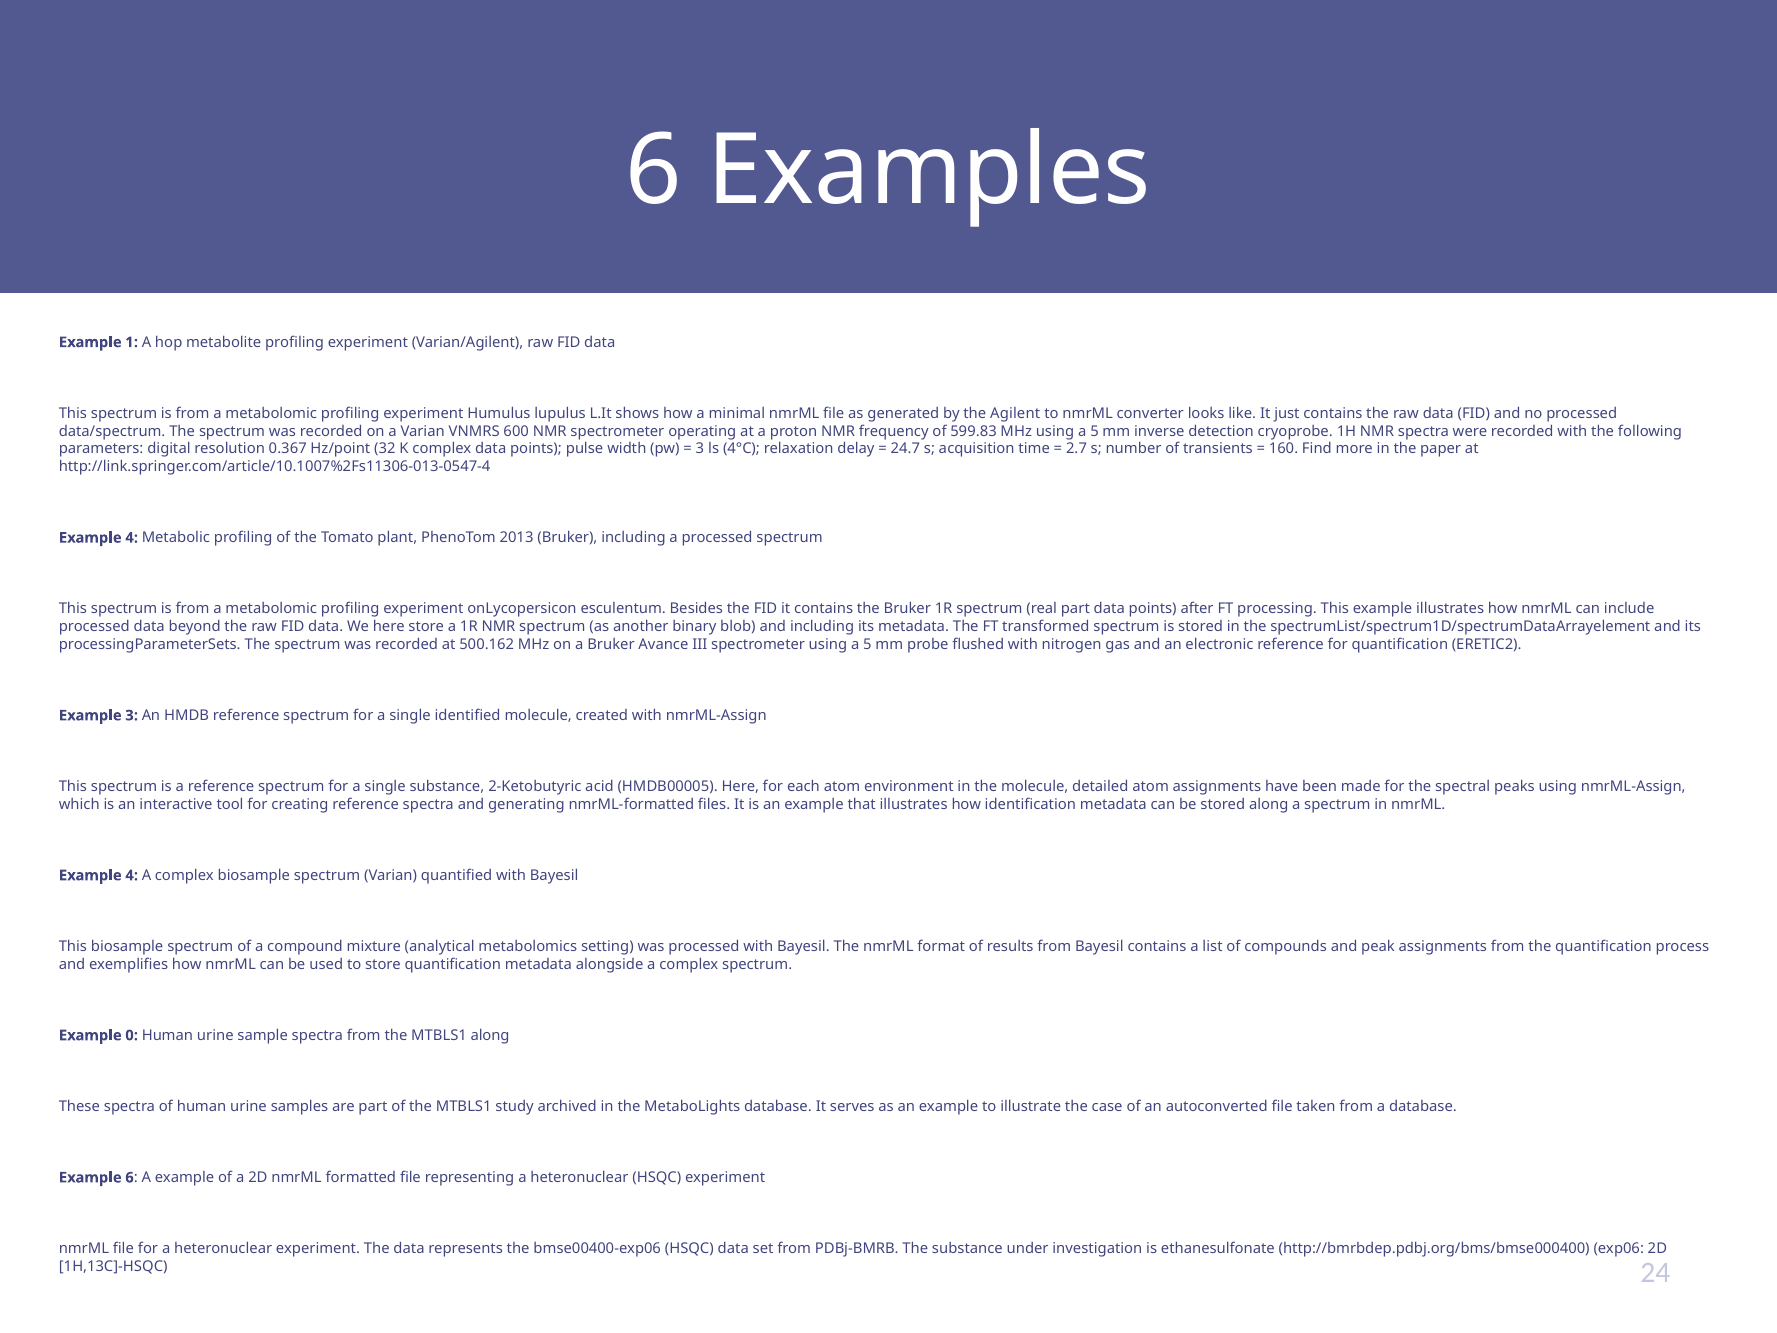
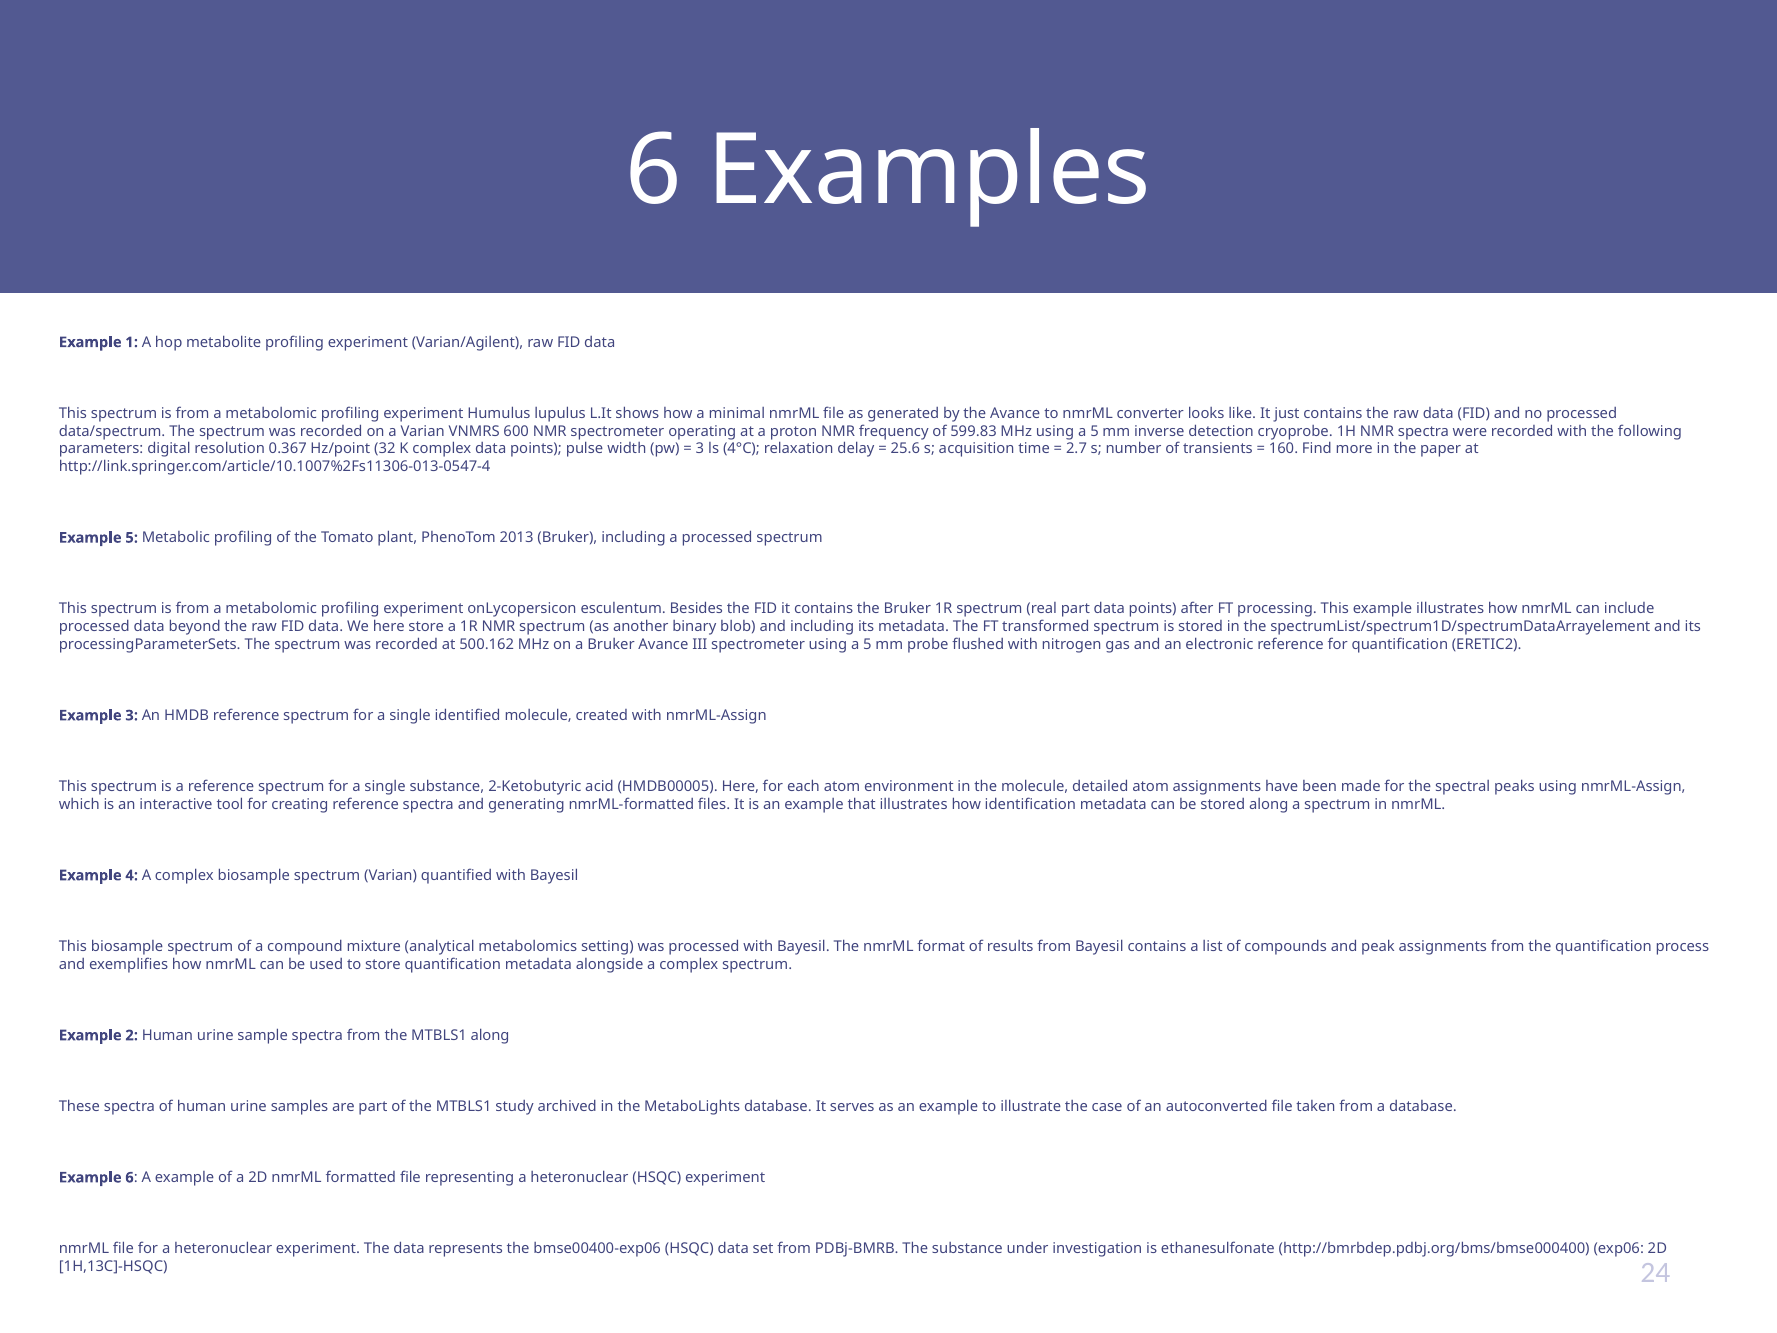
the Agilent: Agilent -> Avance (1015, 413)
24.7: 24.7 -> 25.6 (905, 449)
4: 4 -> 5 (132, 538)
0: 0 -> 2 (132, 1035)
